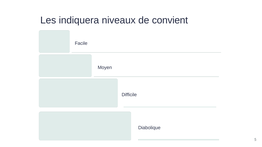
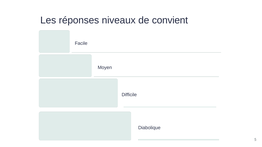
indiquera: indiquera -> réponses (79, 20)
